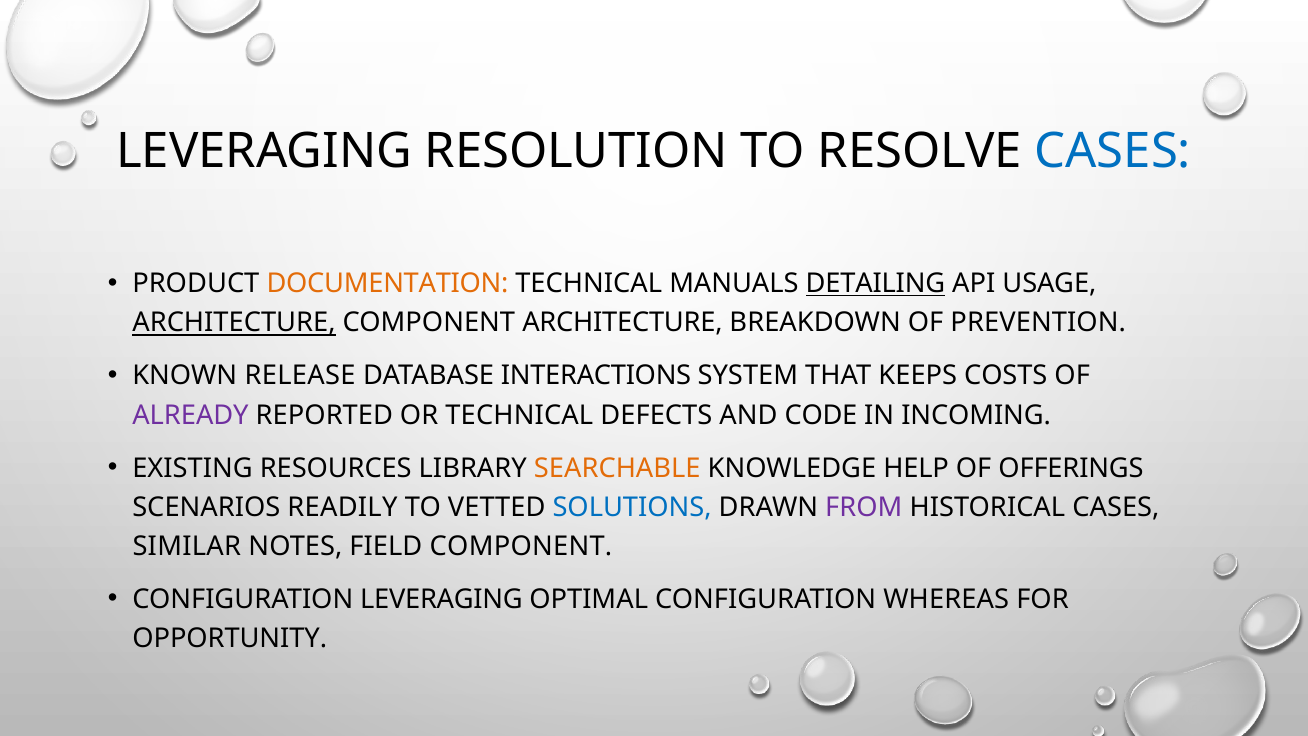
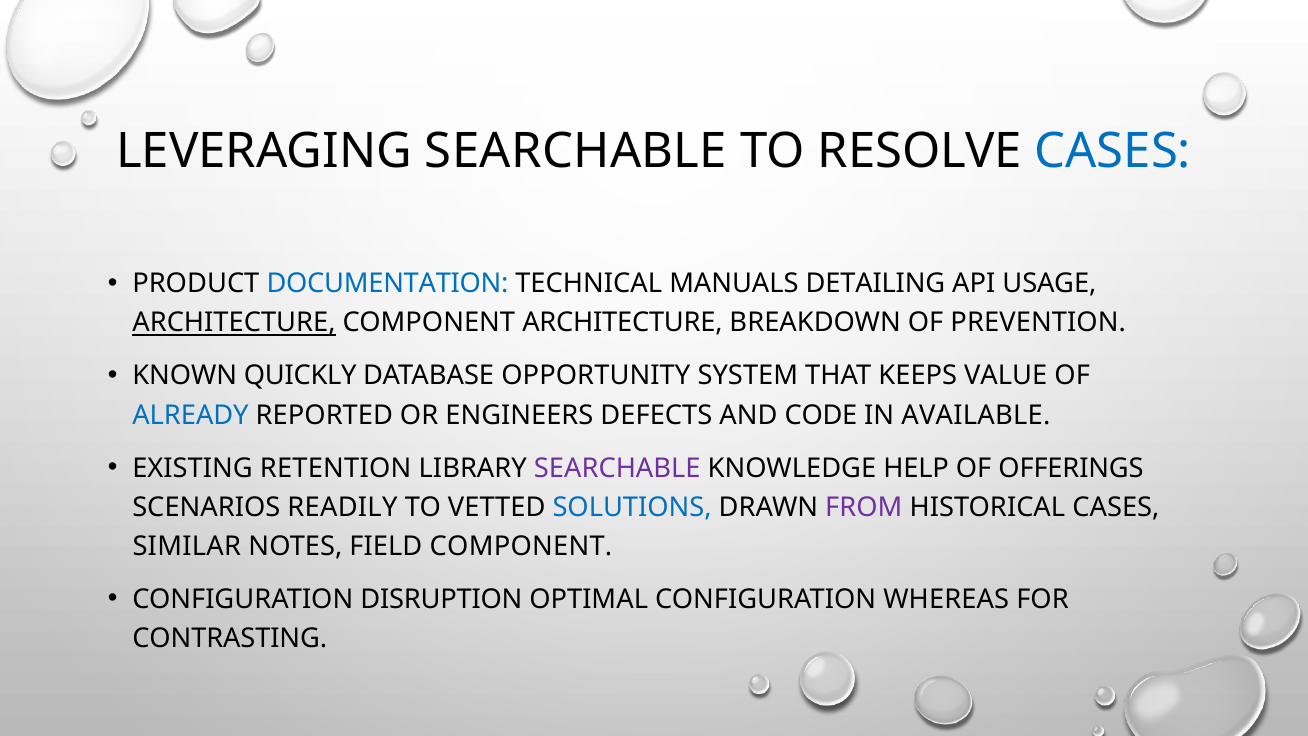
LEVERAGING RESOLUTION: RESOLUTION -> SEARCHABLE (576, 152)
DOCUMENTATION colour: orange -> blue (388, 284)
DETAILING underline: present -> none (875, 284)
RELEASE: RELEASE -> QUICKLY (300, 376)
INTERACTIONS: INTERACTIONS -> OPPORTUNITY (596, 376)
COSTS: COSTS -> VALUE (1006, 376)
ALREADY colour: purple -> blue (191, 415)
OR TECHNICAL: TECHNICAL -> ENGINEERS (519, 415)
INCOMING: INCOMING -> AVAILABLE (976, 415)
RESOURCES: RESOURCES -> RETENTION (336, 468)
SEARCHABLE colour: orange -> purple (617, 468)
CONFIGURATION LEVERAGING: LEVERAGING -> DISRUPTION (441, 599)
OPPORTUNITY: OPPORTUNITY -> CONTRASTING (230, 638)
